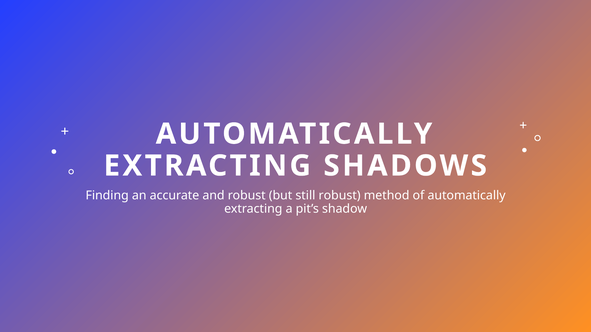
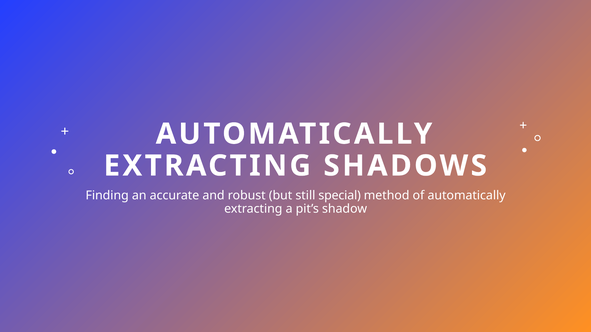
still robust: robust -> special (340, 196)
